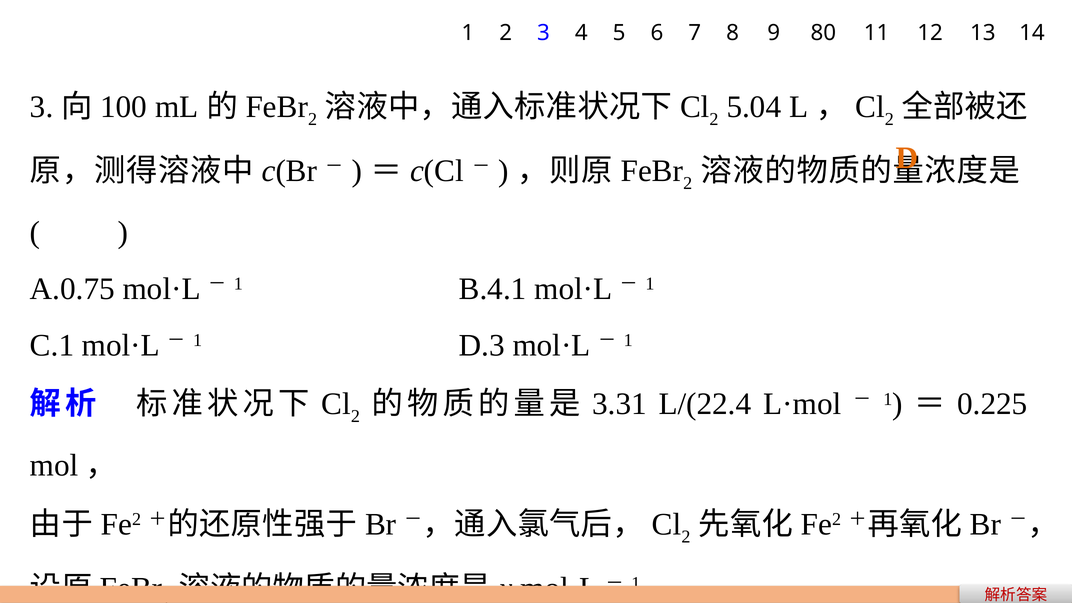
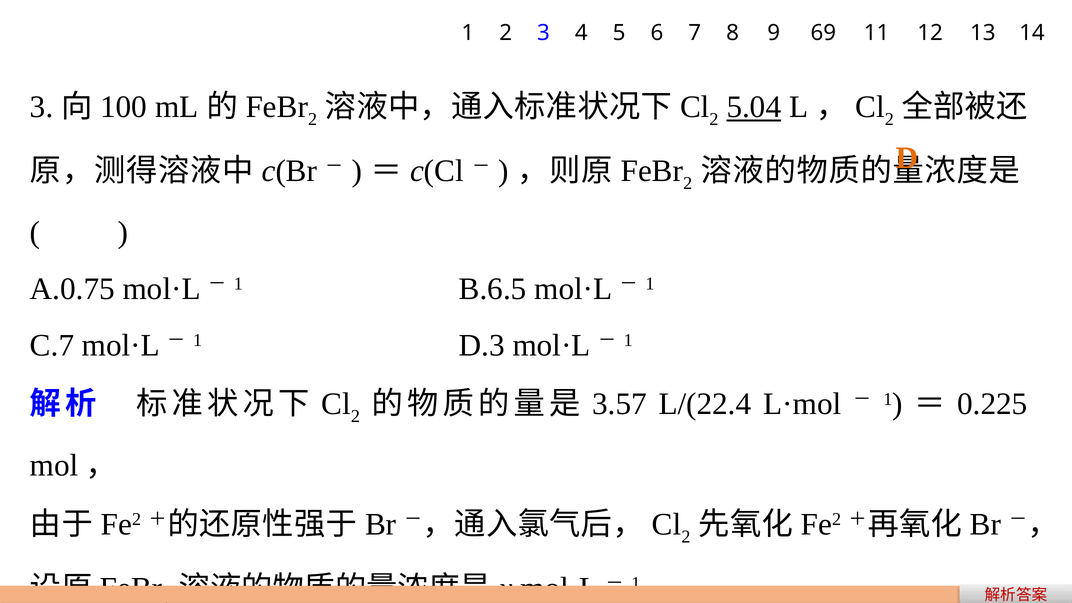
80: 80 -> 69 (823, 33)
5.04 underline: none -> present (754, 107)
B.4.1: B.4.1 -> B.6.5 (493, 289)
C.1: C.1 -> C.7 (52, 345)
3.31: 3.31 -> 3.57 (619, 404)
